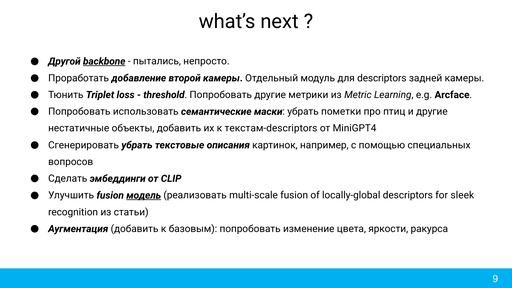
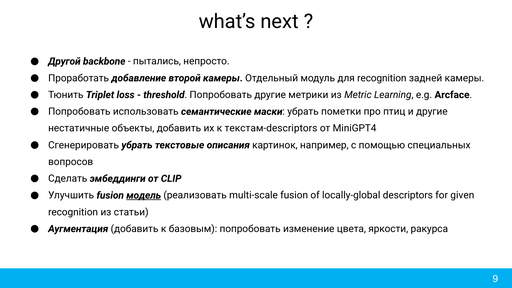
backbone underline: present -> none (104, 61)
для descriptors: descriptors -> recognition (382, 78)
sleek: sleek -> given (462, 195)
